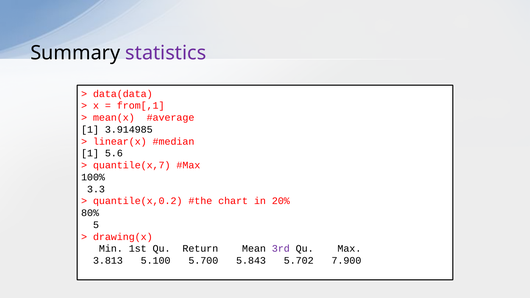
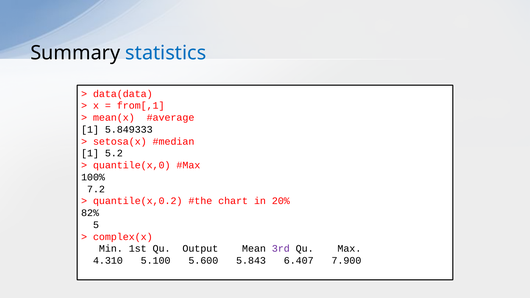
statistics colour: purple -> blue (166, 53)
3.914985: 3.914985 -> 5.849333 (129, 130)
linear(x: linear(x -> setosa(x (120, 141)
5.6: 5.6 -> 5.2 (114, 153)
quantile(x,7: quantile(x,7 -> quantile(x,0 (132, 165)
3.3: 3.3 -> 7.2 (96, 189)
80%: 80% -> 82% (90, 213)
drawing(x: drawing(x -> complex(x (123, 237)
Return: Return -> Output (200, 249)
3.813: 3.813 -> 4.310 (108, 261)
5.700: 5.700 -> 5.600 (203, 261)
5.702: 5.702 -> 6.407 (299, 261)
